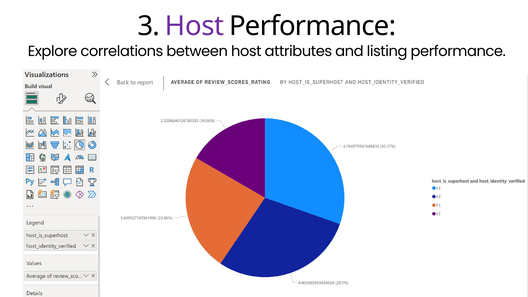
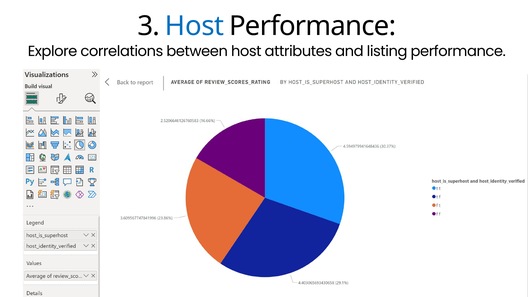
Host colour: purple -> blue (195, 26)
